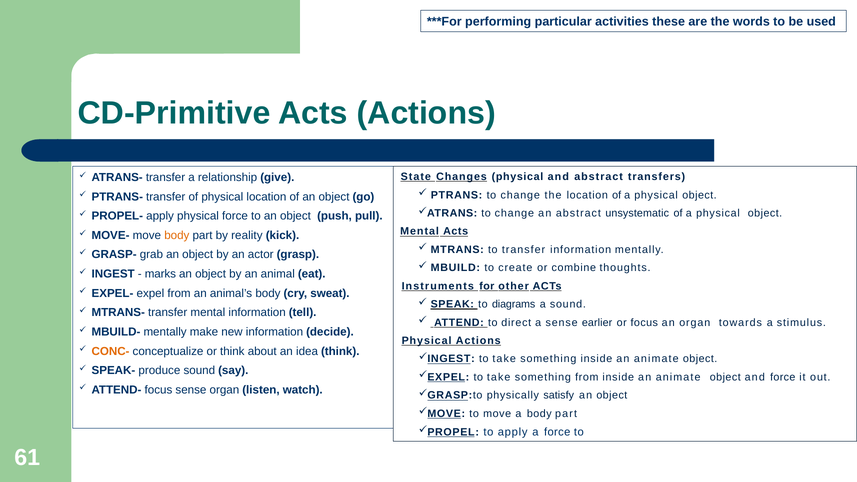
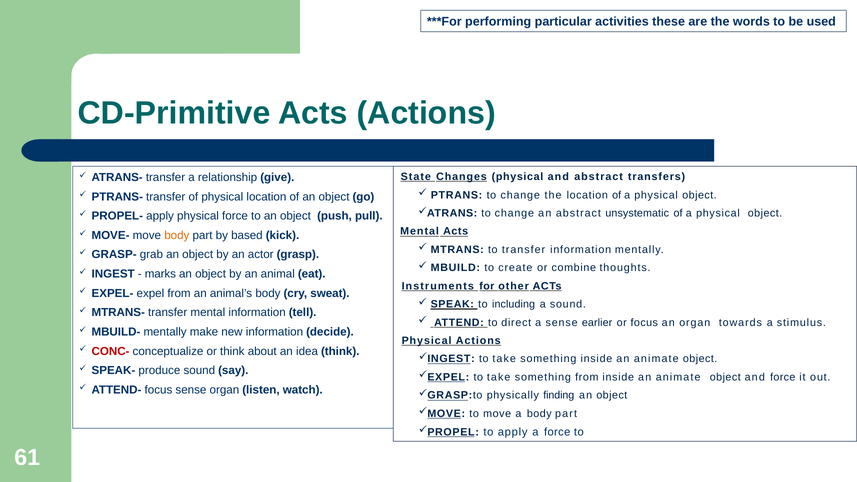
reality: reality -> based (247, 235)
diagrams: diagrams -> including (514, 304)
CONC- colour: orange -> red (111, 351)
satisfy: satisfy -> finding (559, 395)
